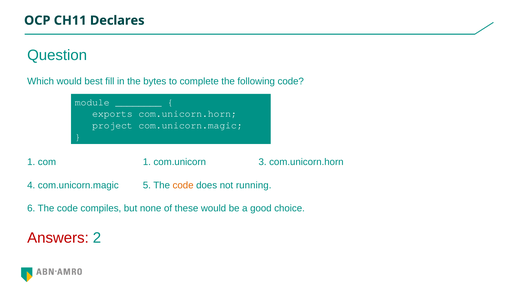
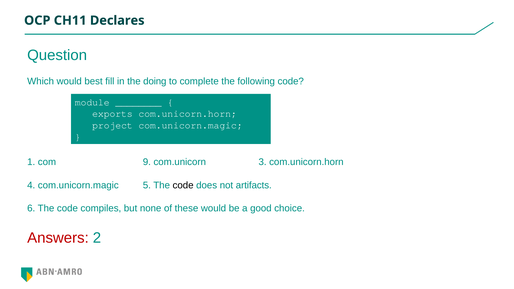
bytes: bytes -> doing (155, 81)
com 1: 1 -> 9 (147, 162)
code colour: orange -> black (183, 185)
running: running -> artifacts (254, 185)
